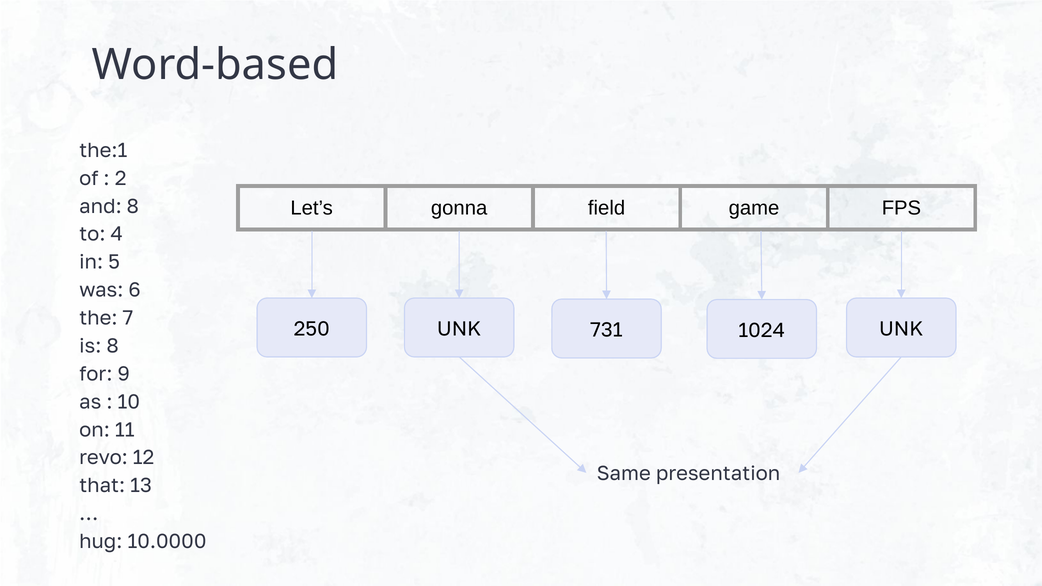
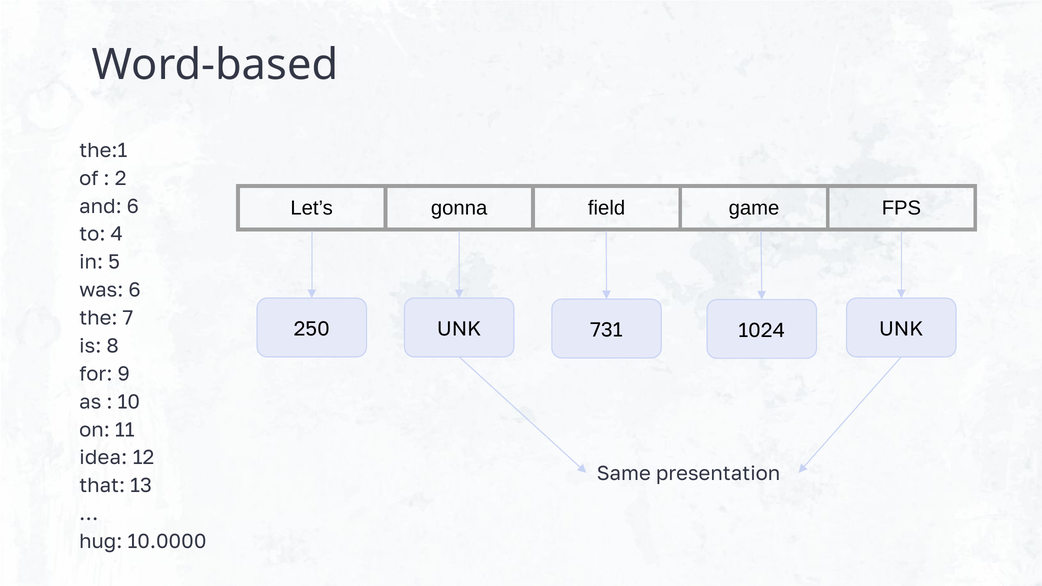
and 8: 8 -> 6 (133, 206)
revo: revo -> idea (103, 458)
